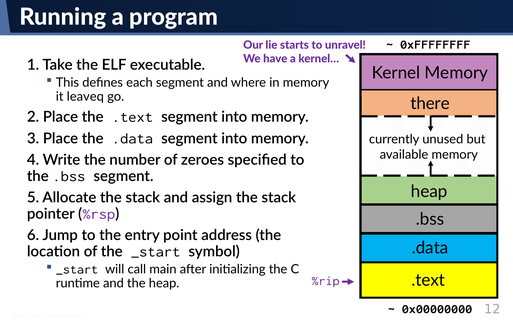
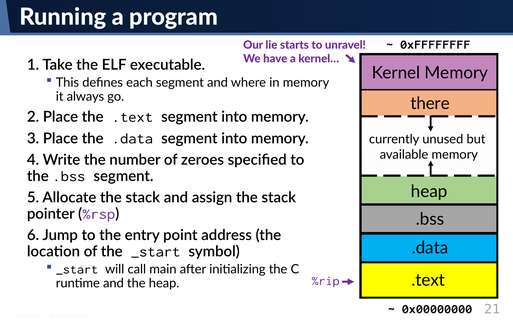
leaveq: leaveq -> always (85, 96)
12: 12 -> 21 (492, 309)
